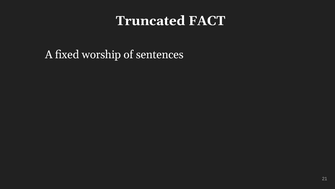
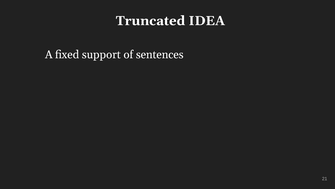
FACT: FACT -> IDEA (207, 21)
worship: worship -> support (101, 54)
